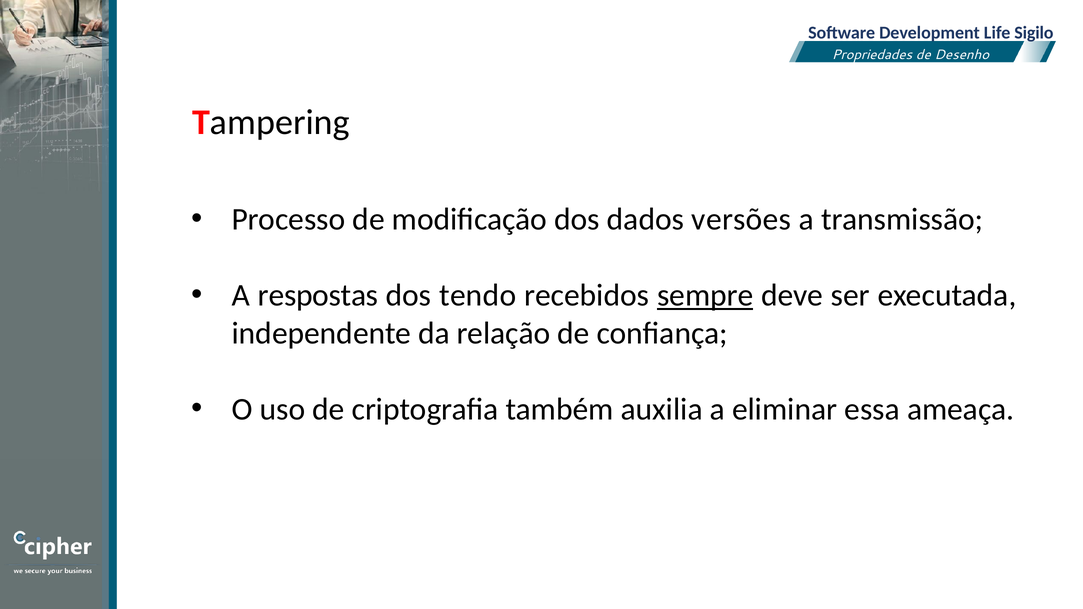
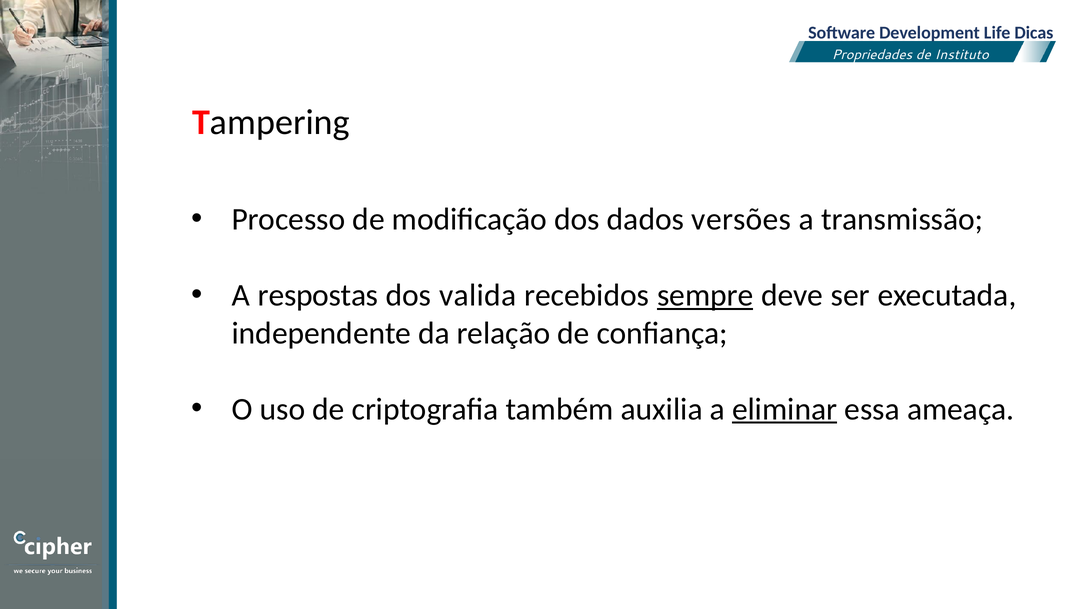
Sigilo: Sigilo -> Dicas (1034, 33)
Desenho: Desenho -> Instituto (962, 55)
tendo: tendo -> valida (478, 295)
eliminar underline: none -> present (785, 409)
